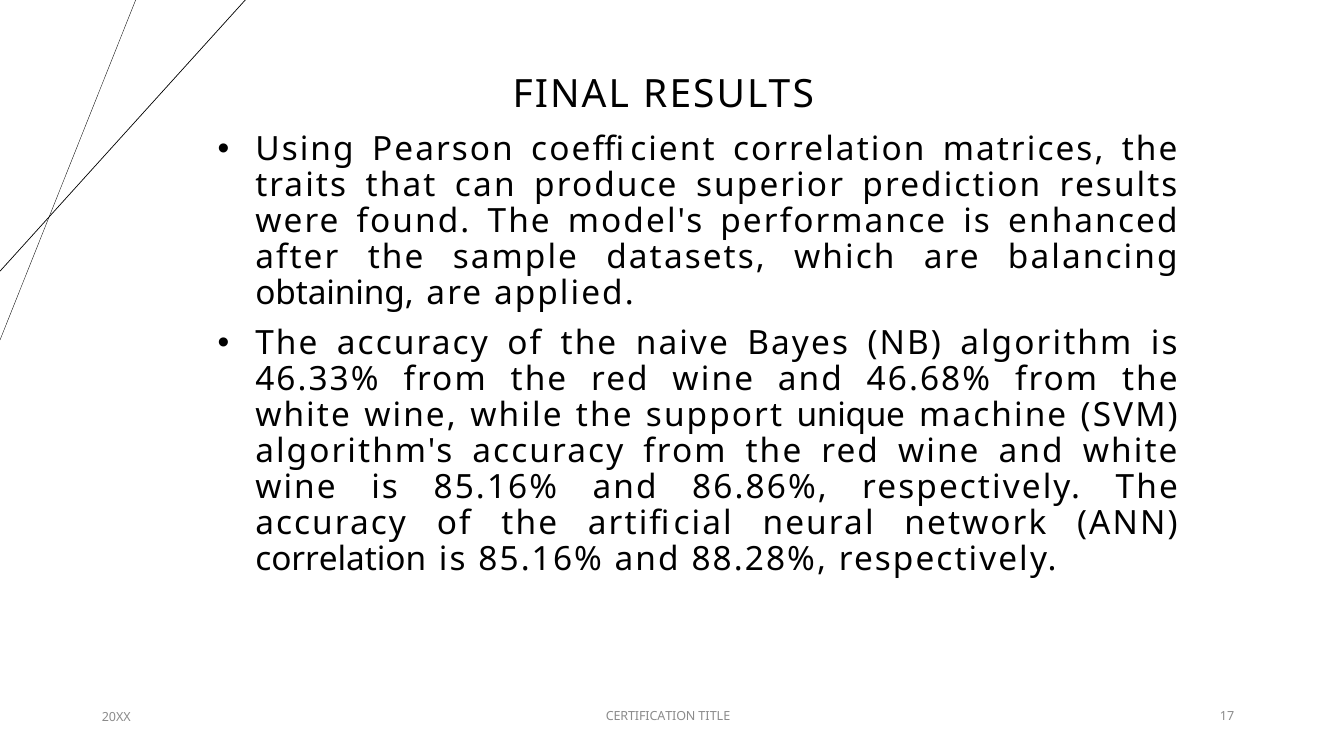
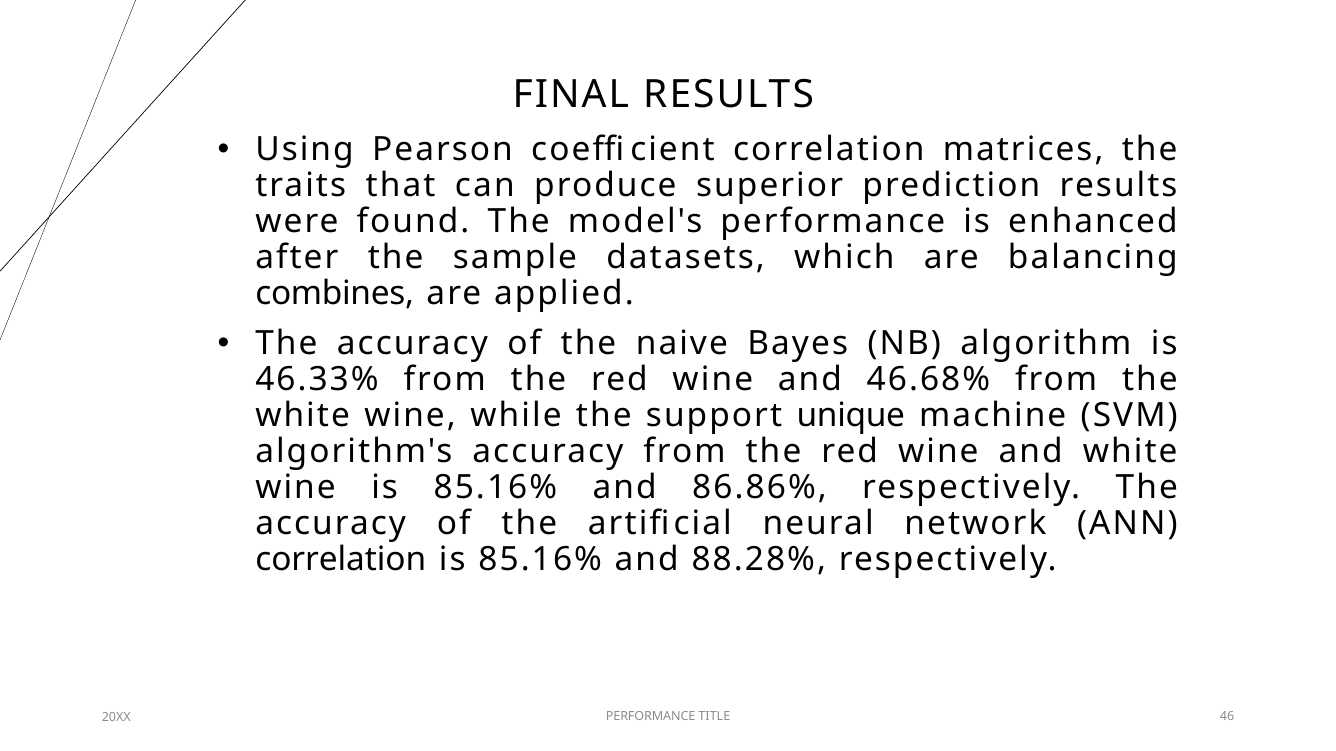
obtaining: obtaining -> combines (335, 294)
CERTIFICATION: CERTIFICATION -> PERFORMANCE (651, 716)
17: 17 -> 46 (1227, 716)
